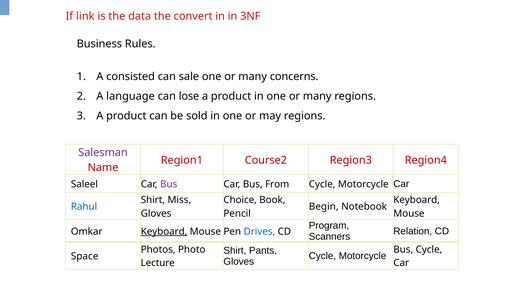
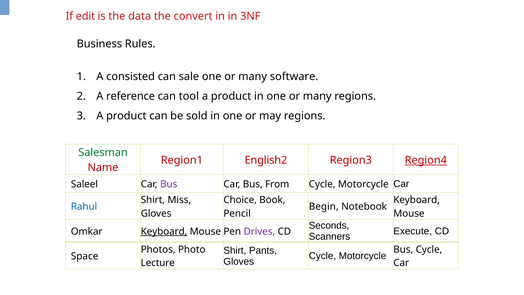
link: link -> edit (85, 16)
concerns: concerns -> software (294, 76)
language: language -> reference (131, 96)
lose: lose -> tool (189, 96)
Salesman colour: purple -> green (103, 153)
Course2: Course2 -> English2 (266, 160)
Region4 underline: none -> present (426, 160)
Program: Program -> Seconds (329, 225)
Relation: Relation -> Execute (413, 231)
Drives colour: blue -> purple (259, 231)
